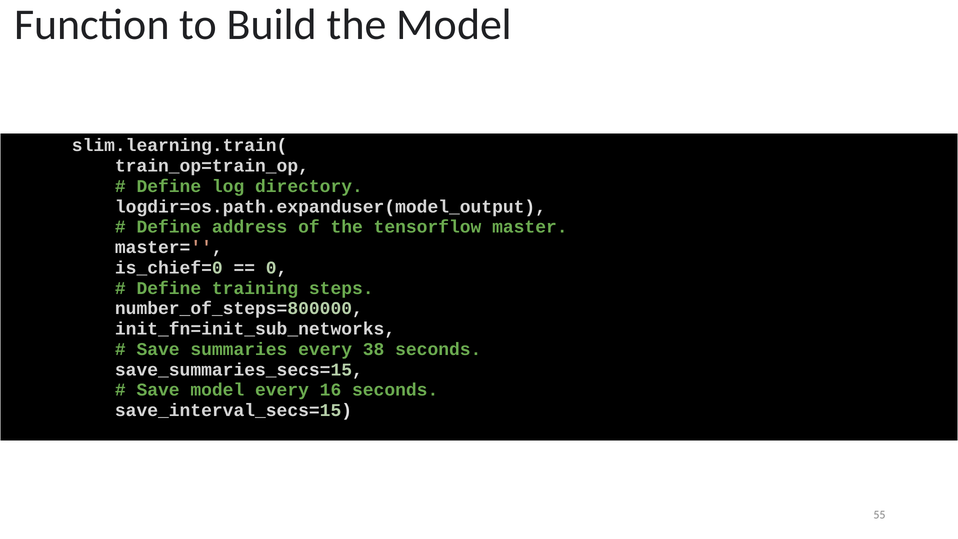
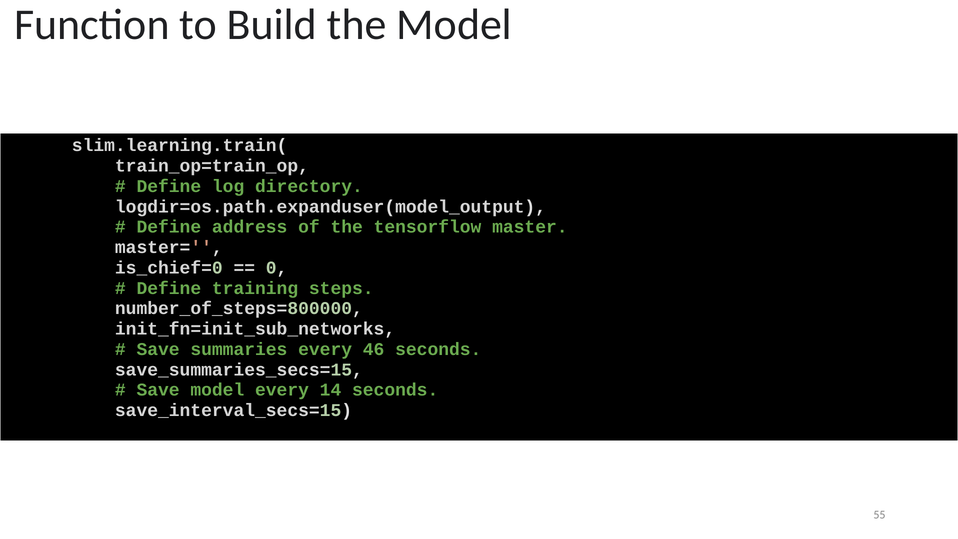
38: 38 -> 46 (374, 349)
16: 16 -> 14 (331, 390)
